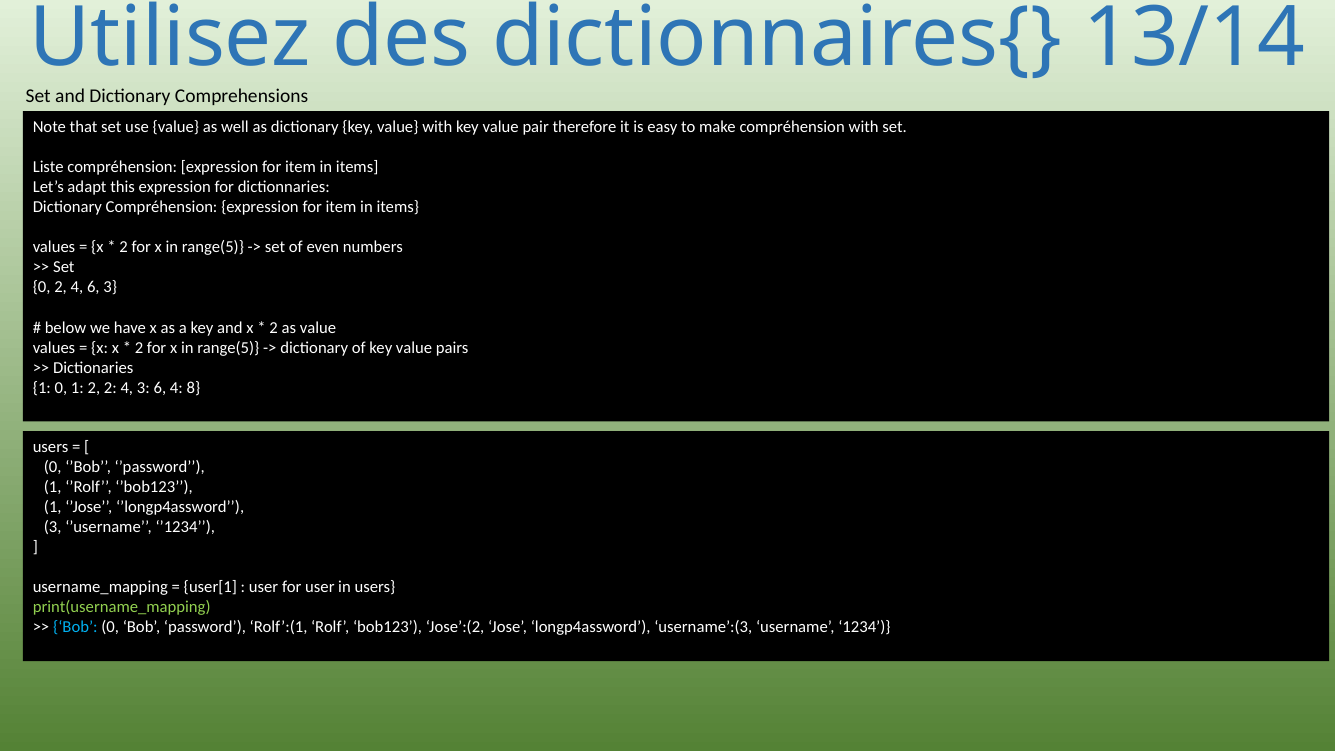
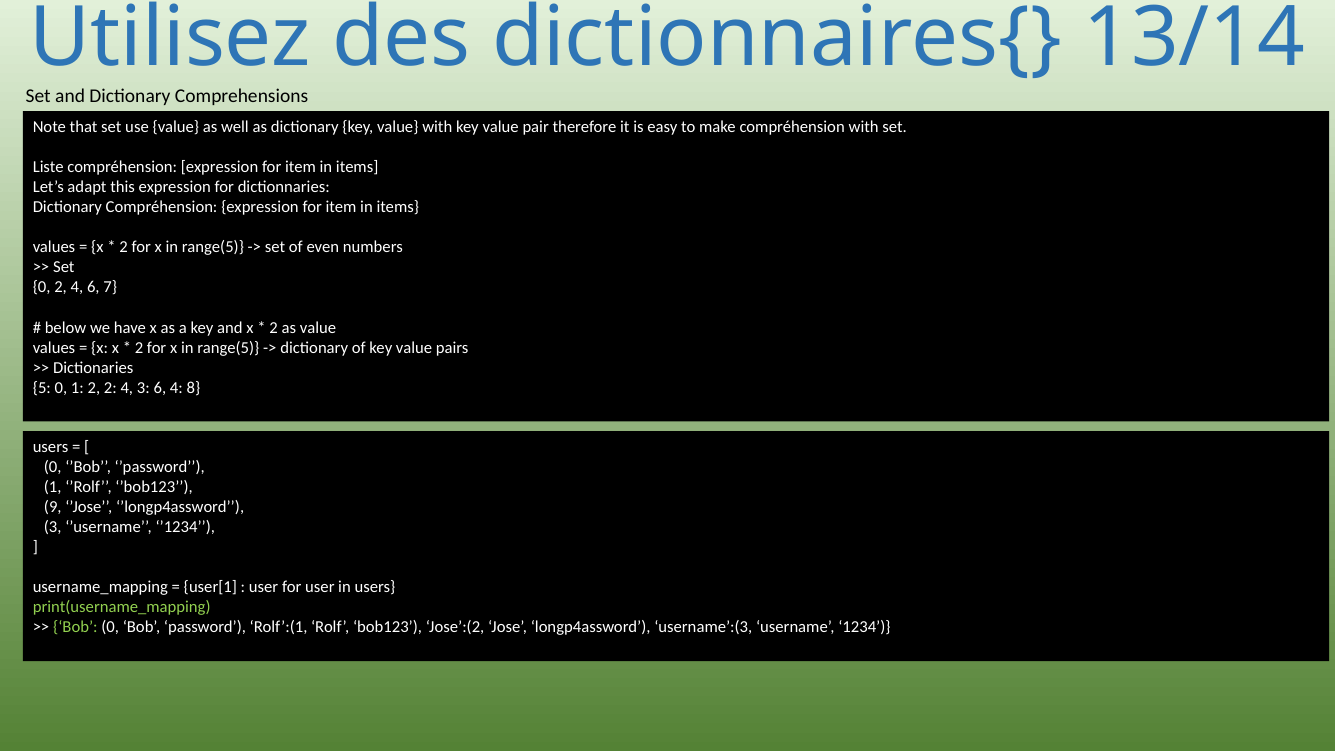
6 3: 3 -> 7 (110, 287)
1: 1 -> 5 (42, 388)
1: 1 -> 9 (53, 507)
Bob colour: light blue -> light green (75, 627)
